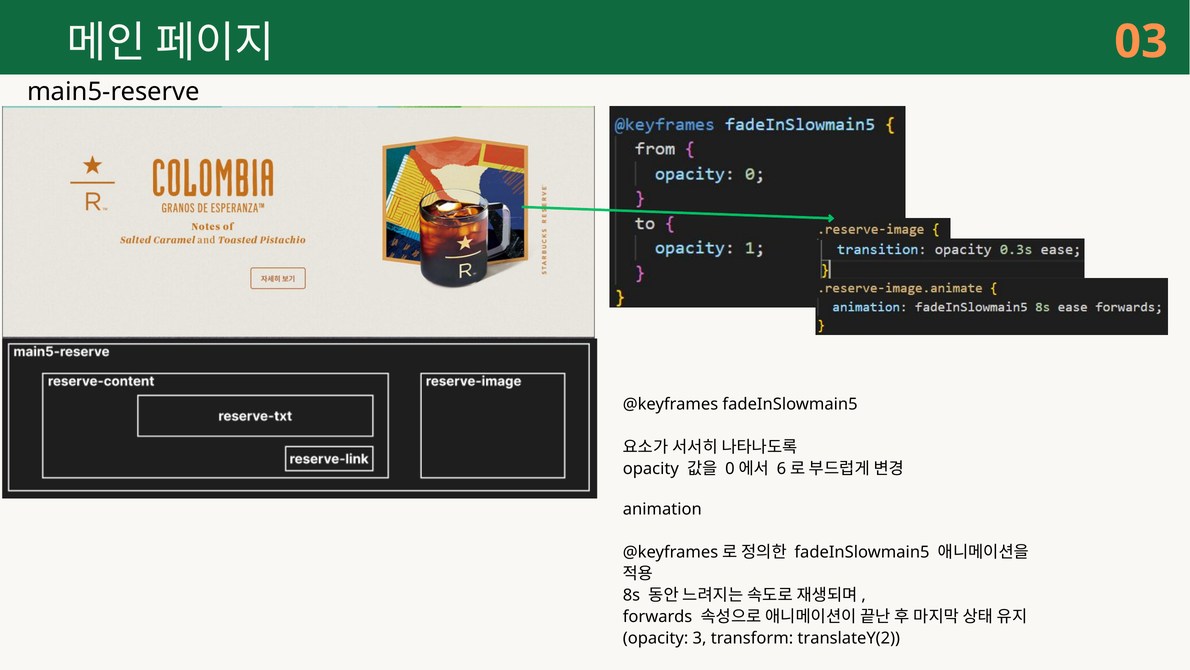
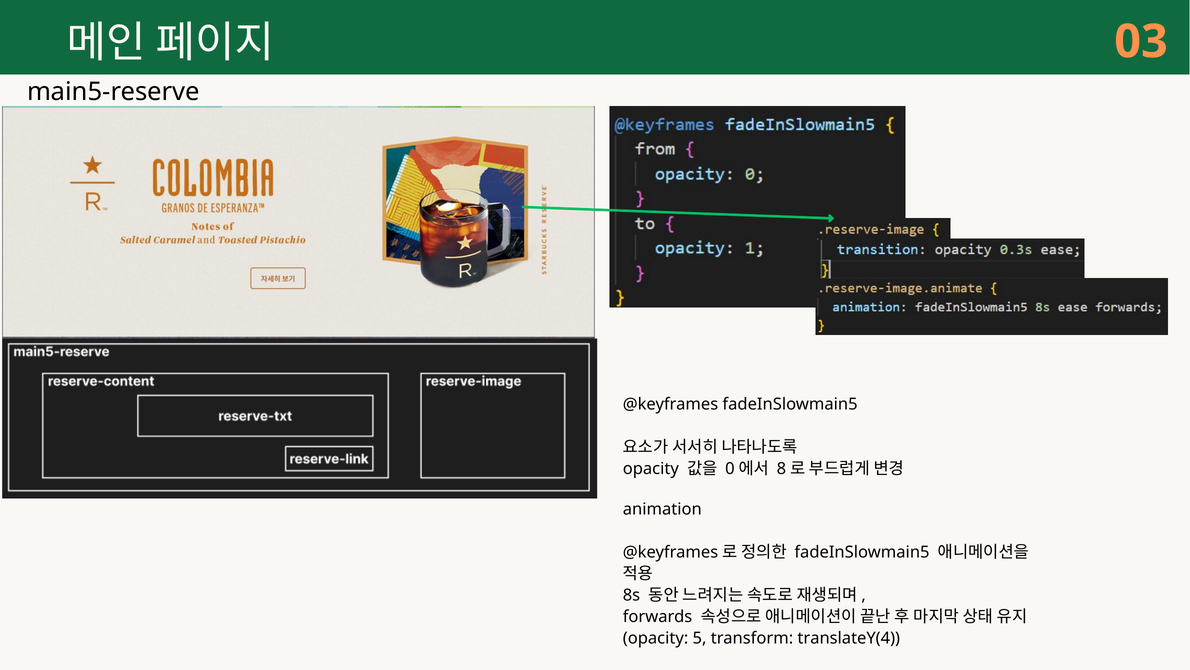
6: 6 -> 8 (781, 468)
3: 3 -> 5 (700, 638)
translateY(2: translateY(2 -> translateY(4 (849, 638)
